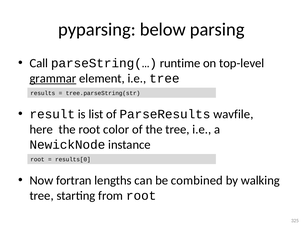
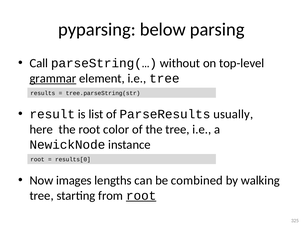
runtime: runtime -> without (180, 63)
wavfile: wavfile -> usually (233, 114)
fortran: fortran -> images (74, 180)
root underline: none -> present (141, 195)
